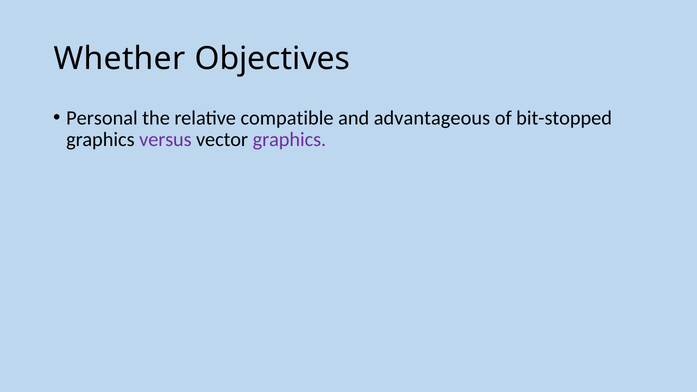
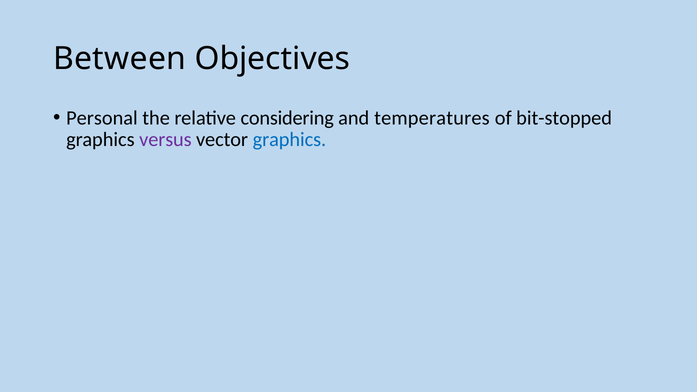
Whether: Whether -> Between (120, 59)
compatible: compatible -> considering (287, 118)
advantageous: advantageous -> temperatures (432, 118)
graphics colour: purple -> blue (289, 140)
